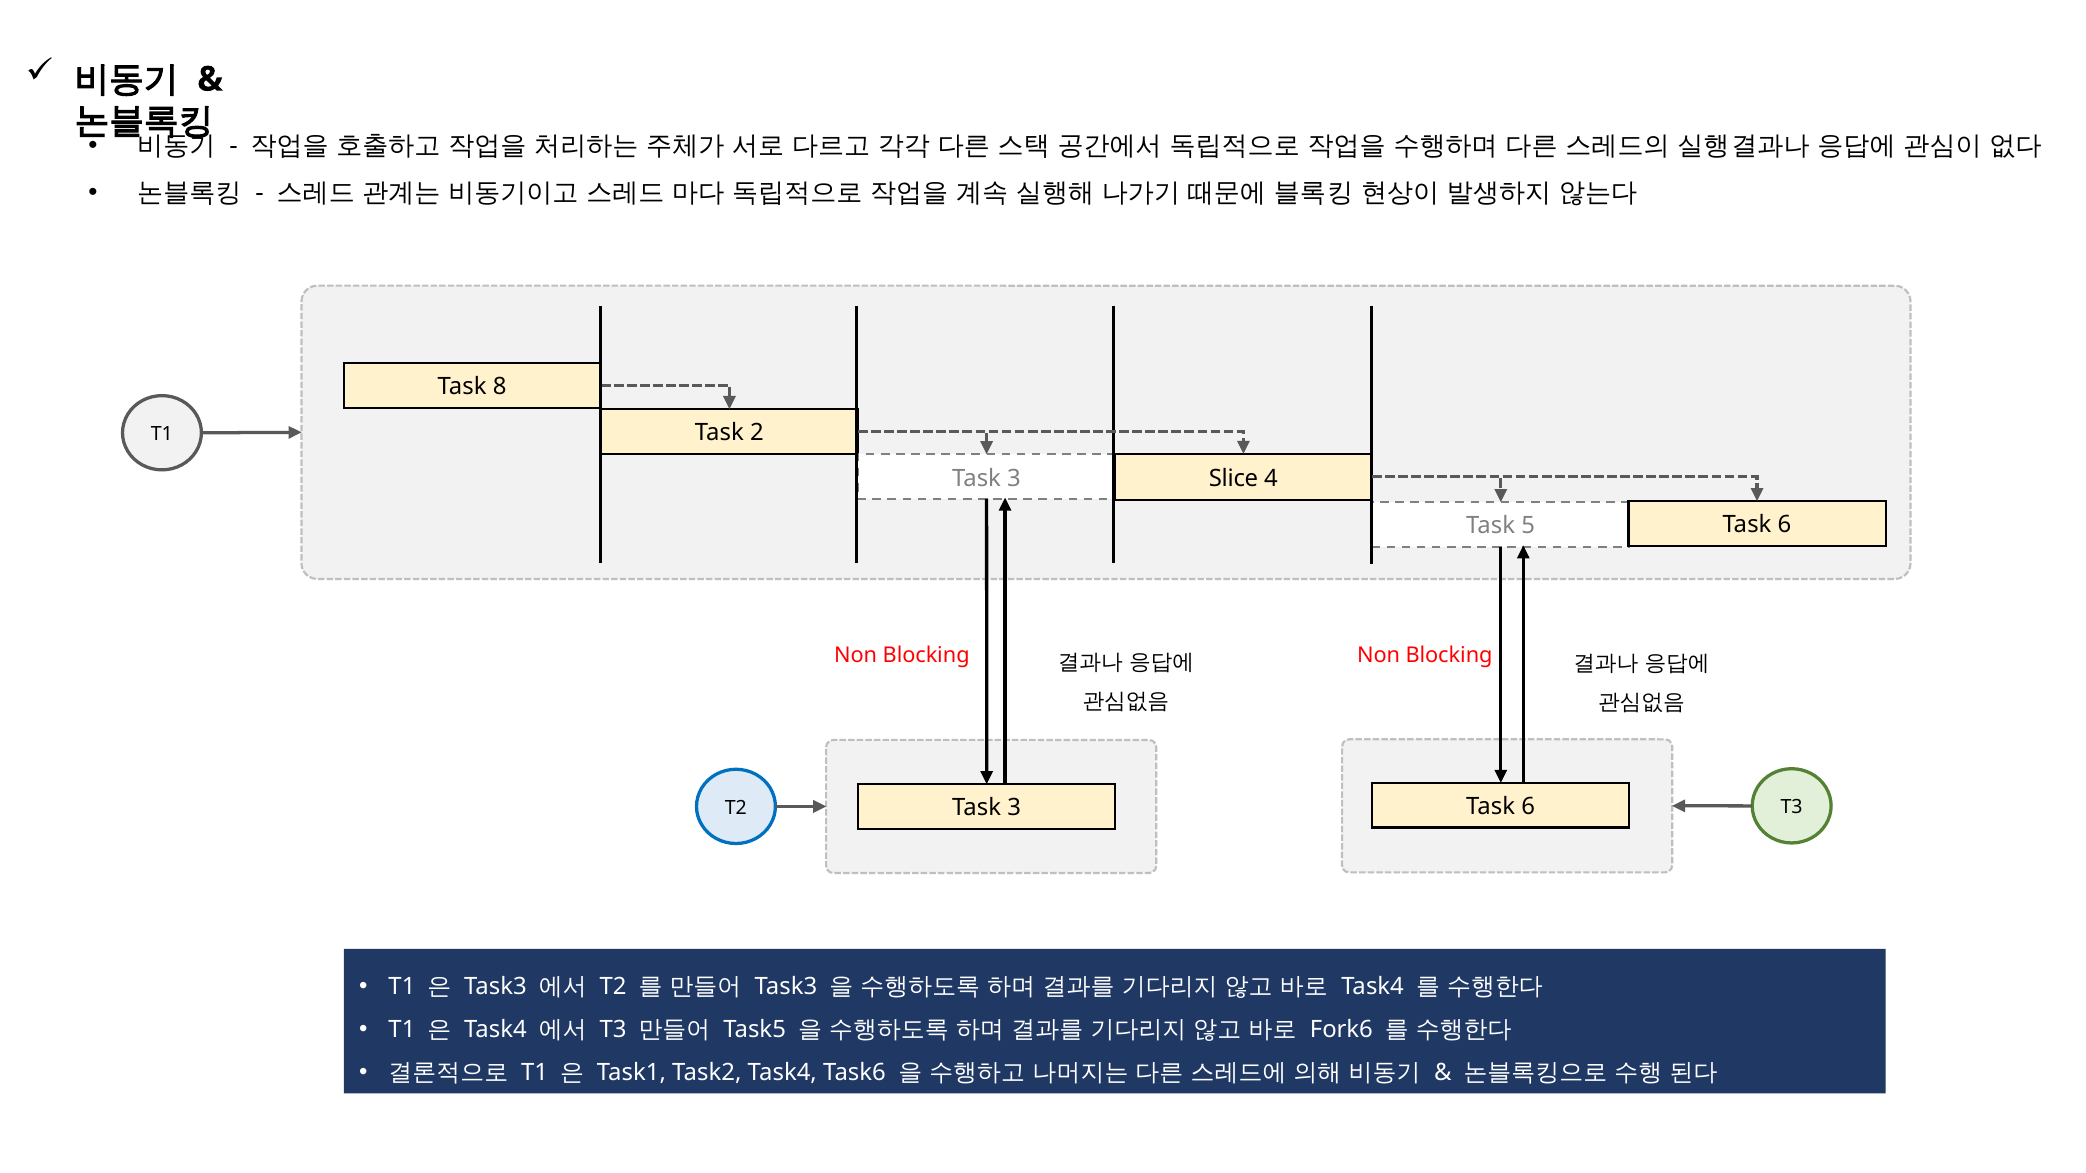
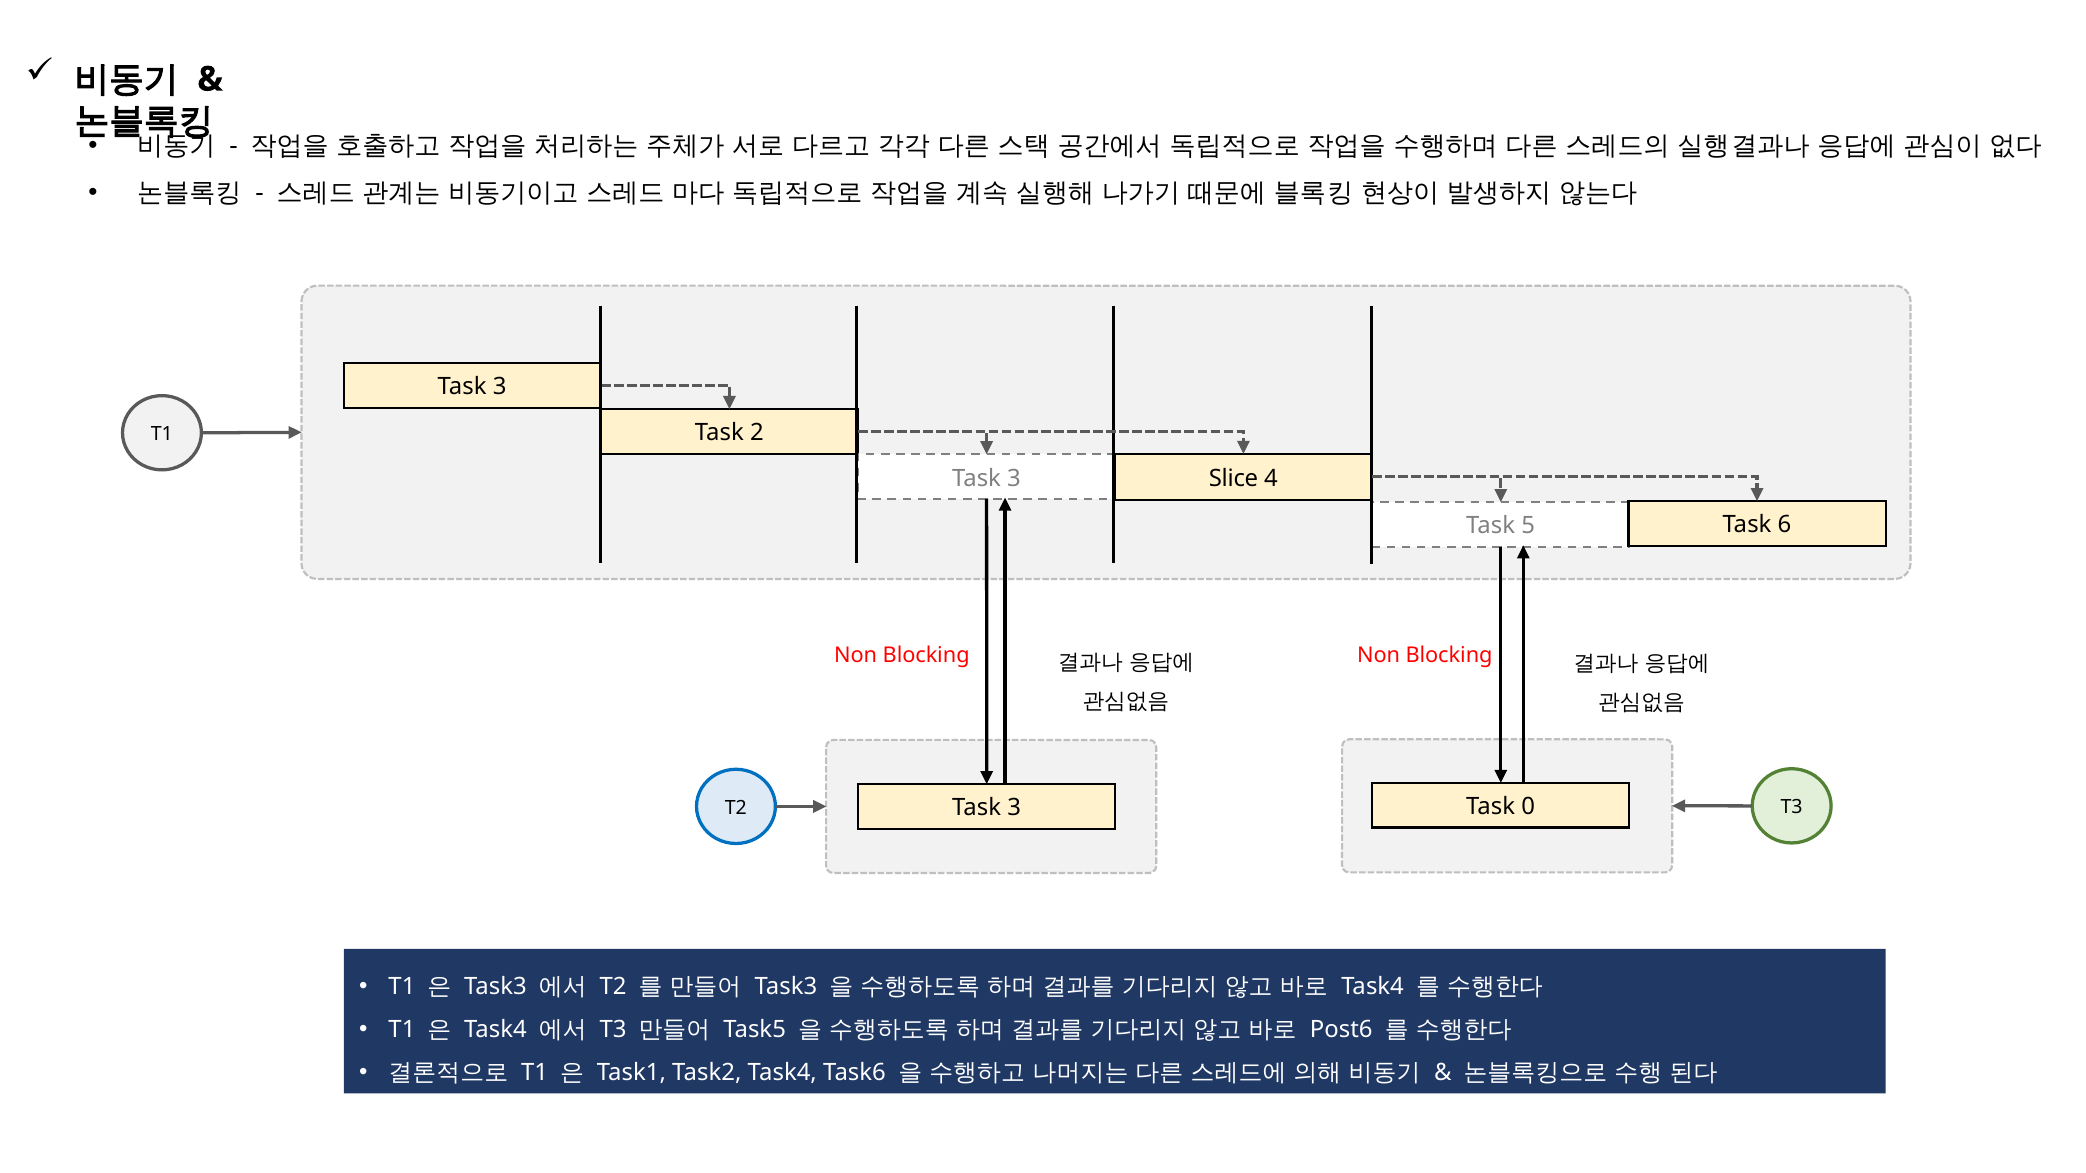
8: 8 -> 3 (500, 387)
6: 6 -> 0 (1528, 807)
Fork6: Fork6 -> Post6 (1341, 1030)
